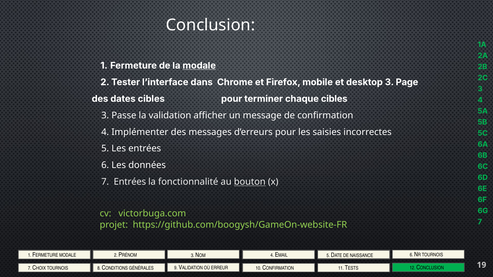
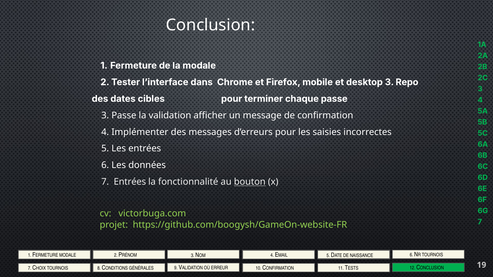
modale underline: present -> none (199, 66)
Page: Page -> Repo (407, 82)
chaque cibles: cibles -> passe (334, 99)
